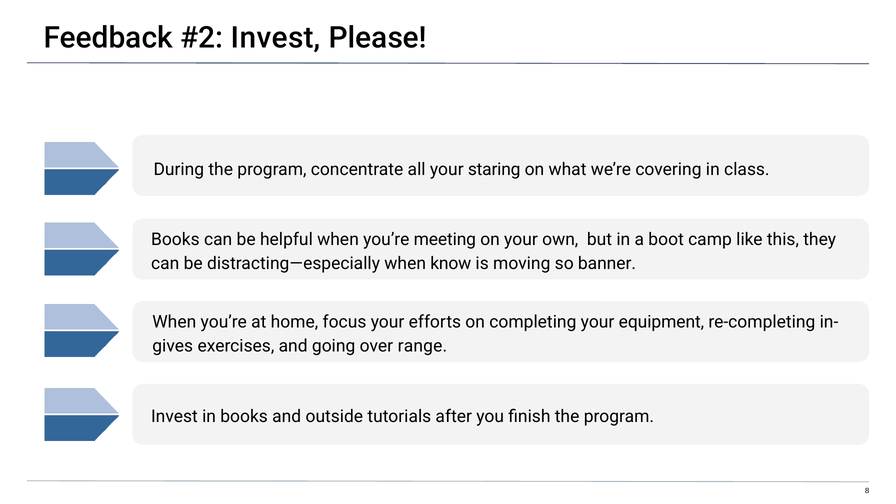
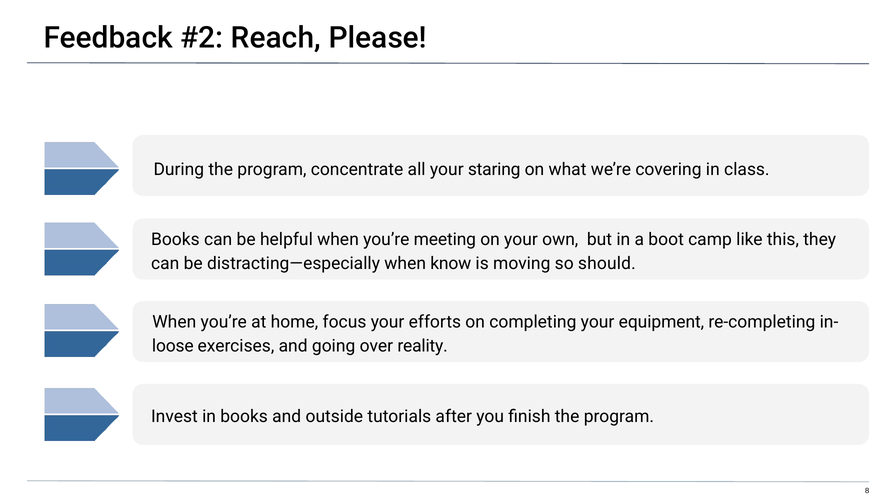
Invest: Invest -> Reach (276, 38)
banner: banner -> should (607, 263)
gives: gives -> loose (173, 346)
range: range -> reality (423, 346)
